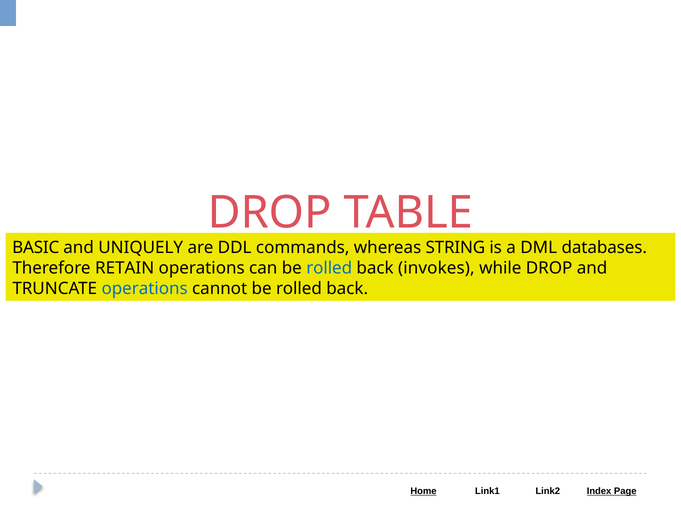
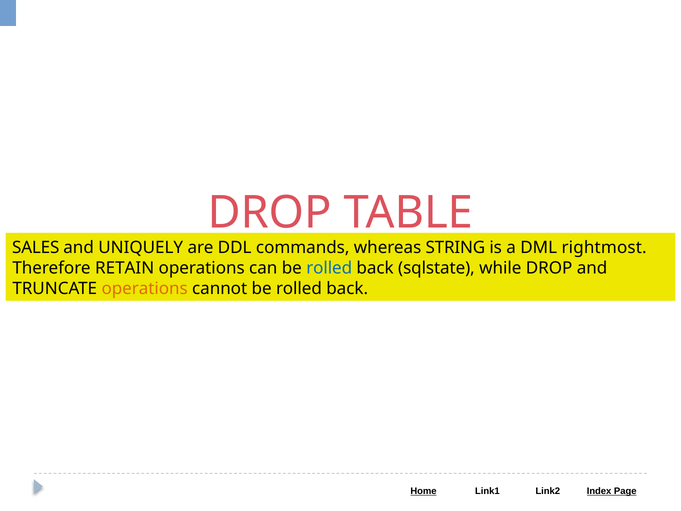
BASIC: BASIC -> SALES (36, 247)
databases: databases -> rightmost (604, 247)
invokes: invokes -> sqlstate (436, 268)
operations colour: blue -> orange (145, 288)
